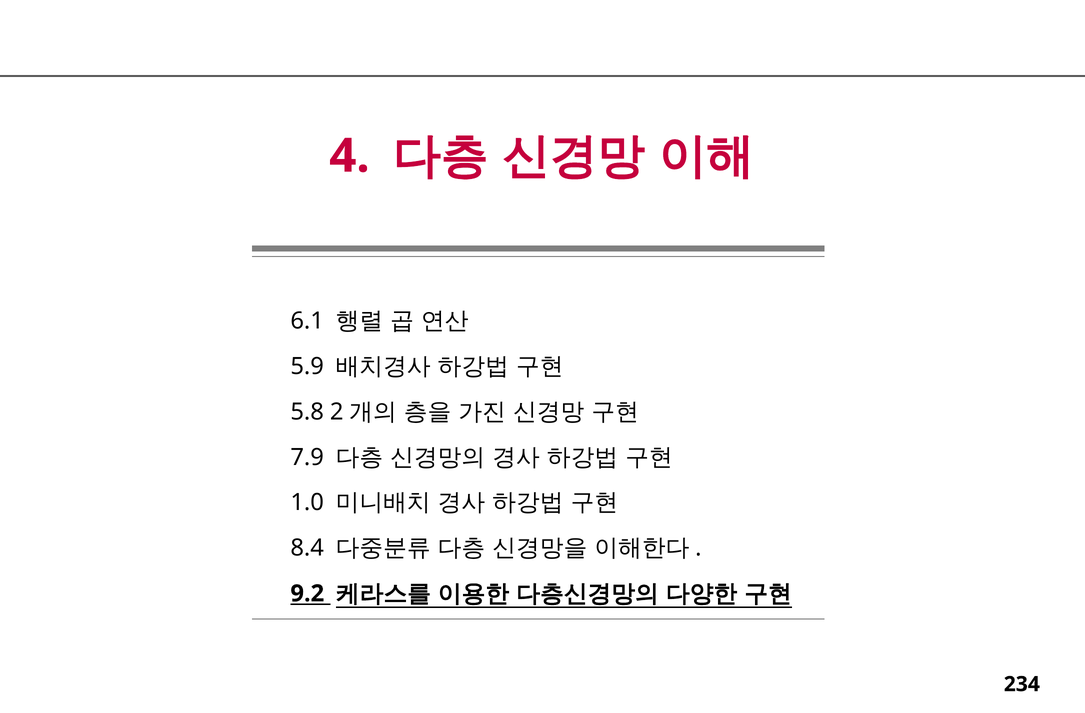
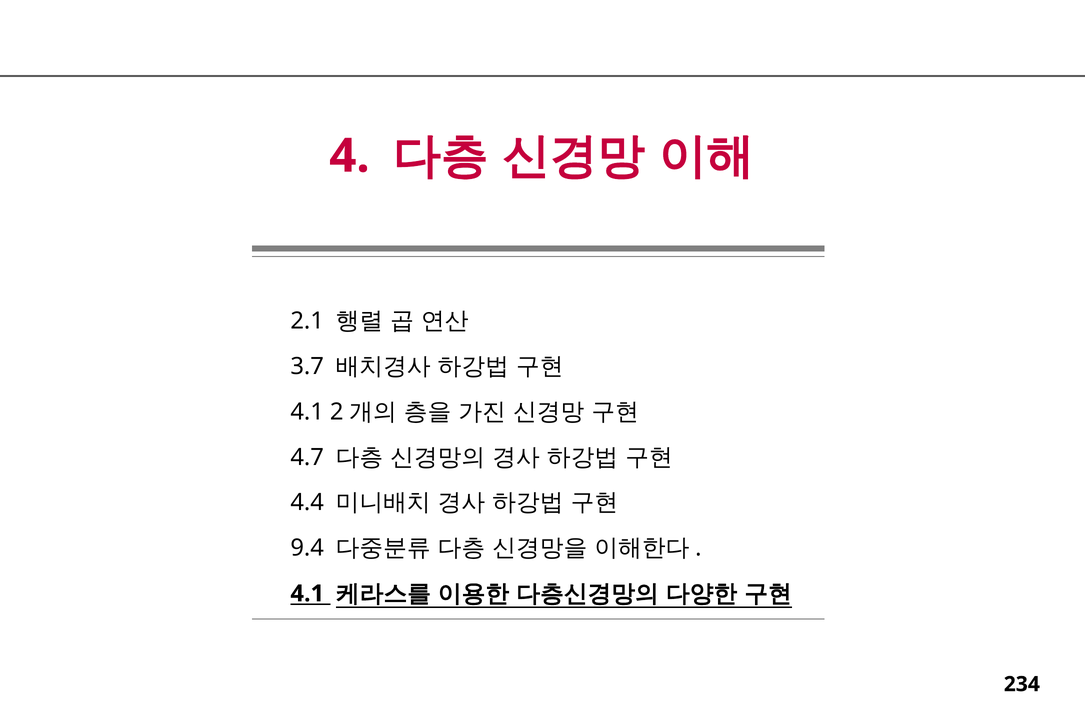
6.1: 6.1 -> 2.1 (307, 321)
5.9: 5.9 -> 3.7 (307, 366)
5.8: 5.8 -> 4.1 (307, 412)
7.9: 7.9 -> 4.7 (307, 457)
1.0: 1.0 -> 4.4 (307, 502)
8.4: 8.4 -> 9.4 (307, 548)
9.2: 9.2 -> 4.1 (307, 593)
